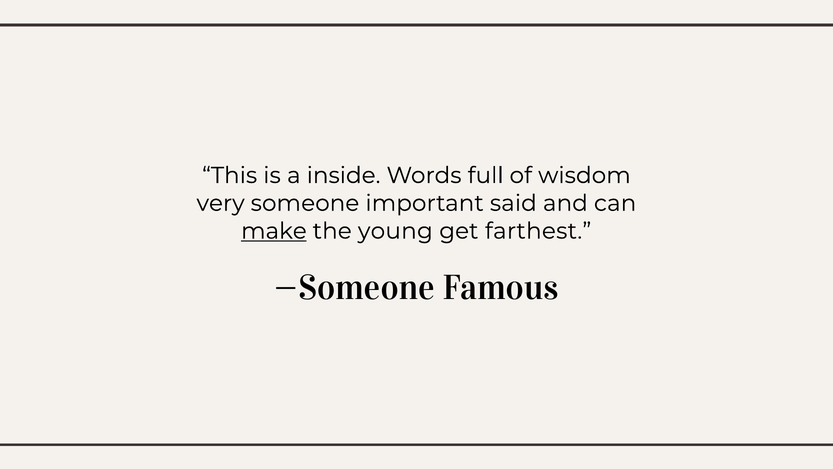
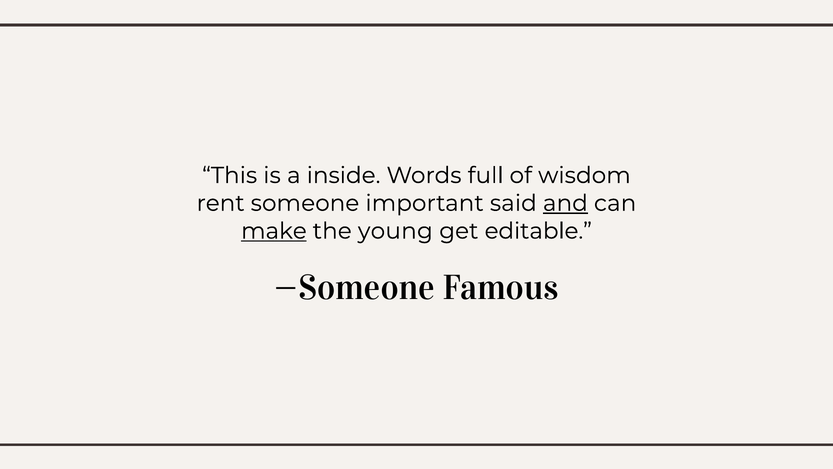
very: very -> rent (221, 203)
and underline: none -> present (565, 203)
farthest: farthest -> editable (538, 231)
